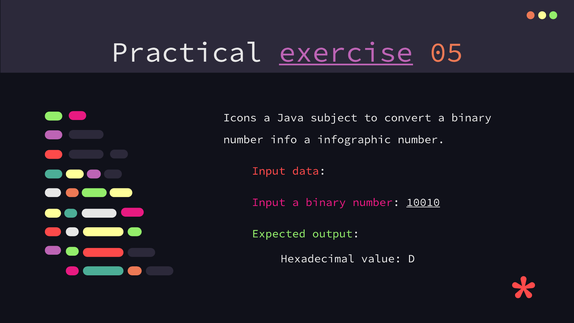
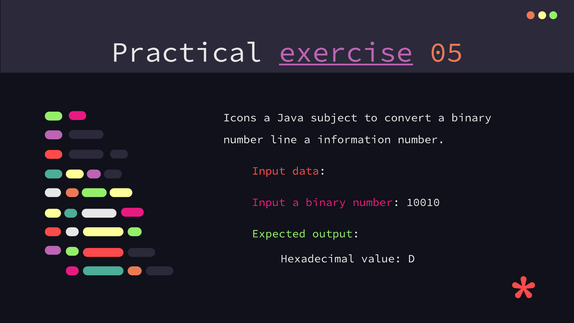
info: info -> line (284, 139)
infographic: infographic -> information (354, 139)
10010 underline: present -> none (423, 202)
